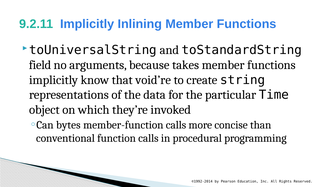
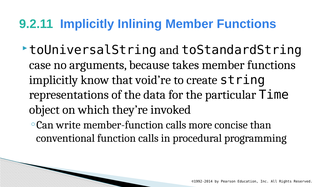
field: field -> case (40, 65)
bytes: bytes -> write (68, 125)
